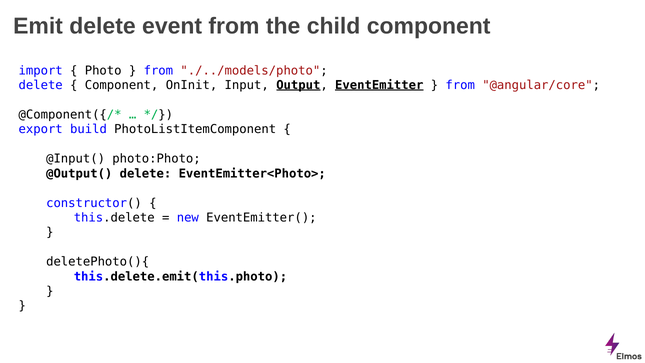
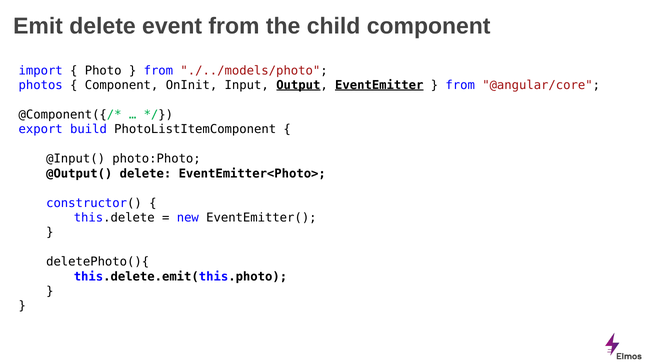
delete: delete -> photos (41, 85)
